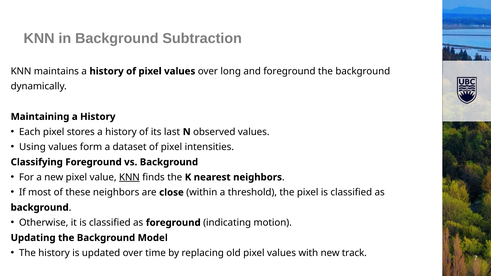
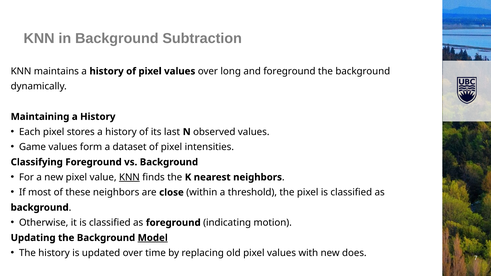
Using: Using -> Game (32, 147)
Model underline: none -> present (153, 238)
track: track -> does (354, 253)
